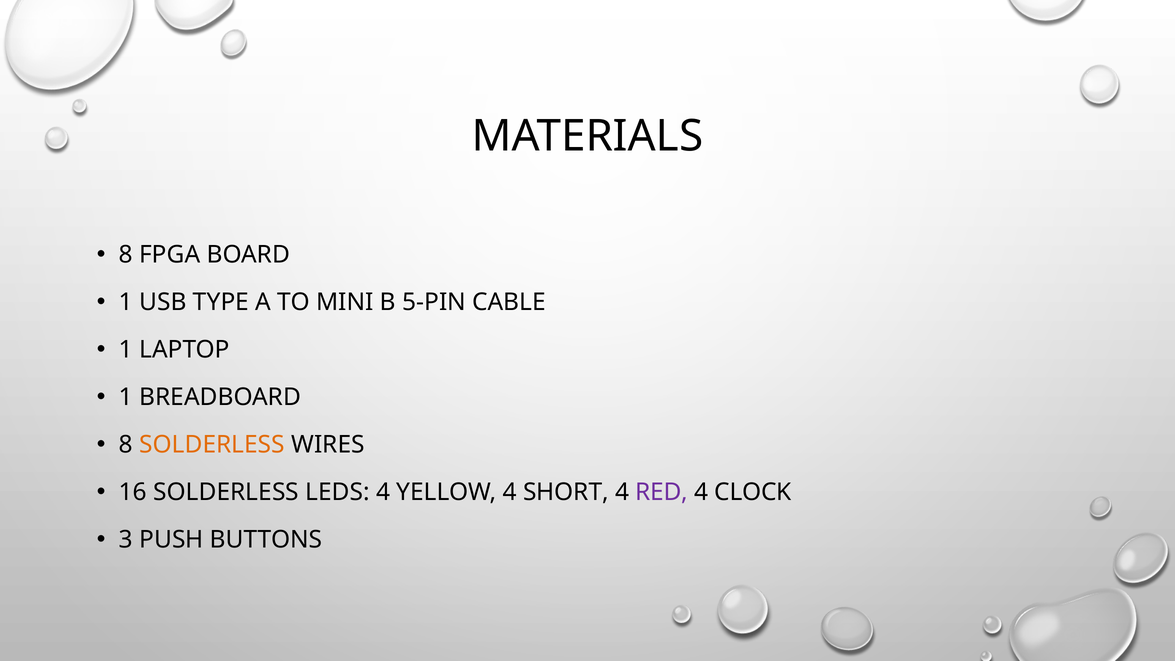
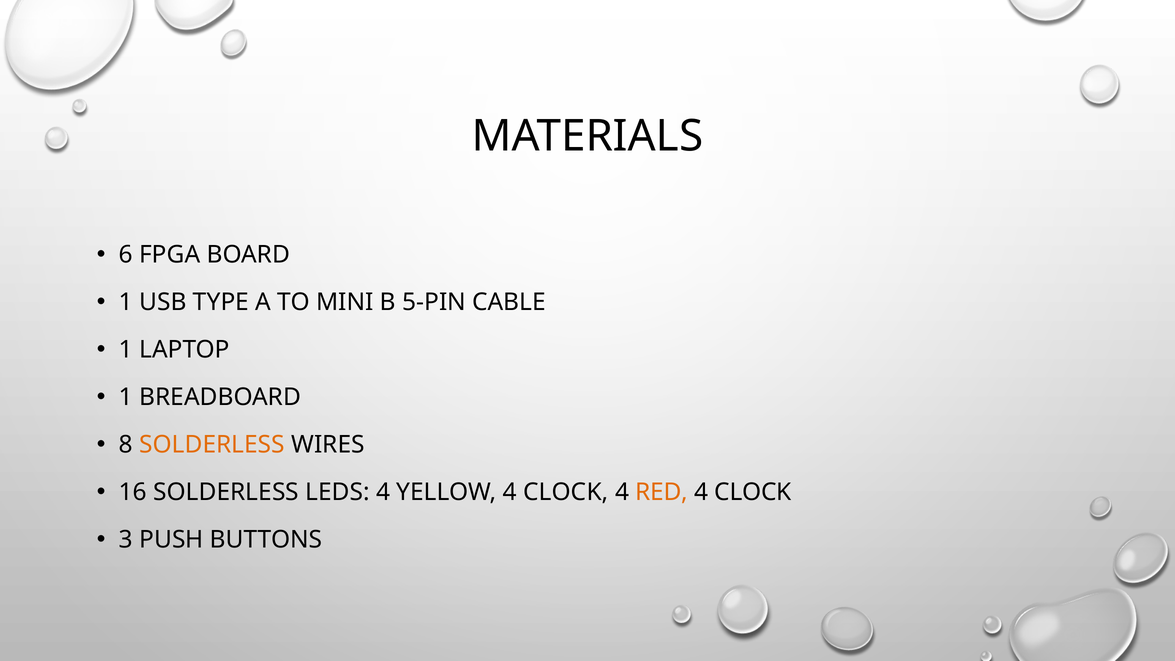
8: 8 -> 6 (126, 255)
YELLOW 4 SHORT: SHORT -> CLOCK (566, 492)
RED colour: purple -> orange (662, 492)
